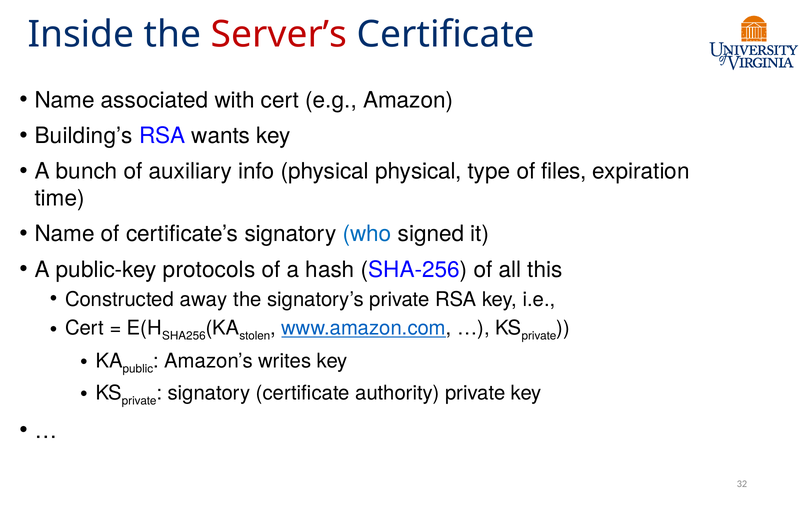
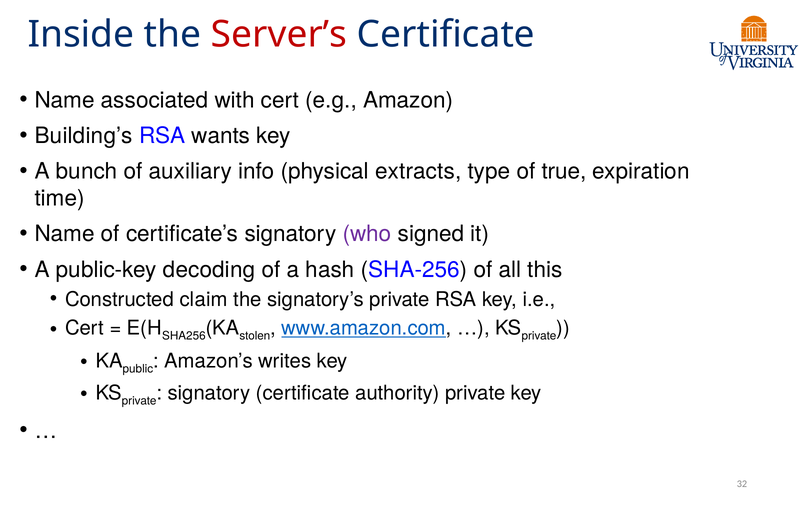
physical physical: physical -> extracts (418, 171)
files: files -> true (564, 171)
who colour: blue -> purple (367, 234)
protocols: protocols -> decoding (209, 270)
away: away -> claim (204, 299)
